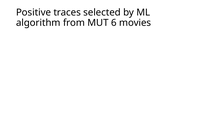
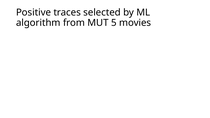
6: 6 -> 5 (114, 23)
